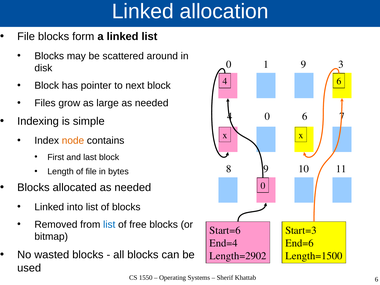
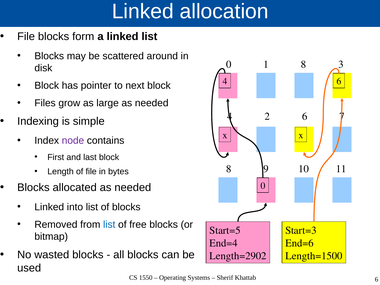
1 9: 9 -> 8 (304, 64)
4 0: 0 -> 2 (267, 116)
node colour: orange -> purple (73, 141)
Start=6: Start=6 -> Start=5 (225, 230)
